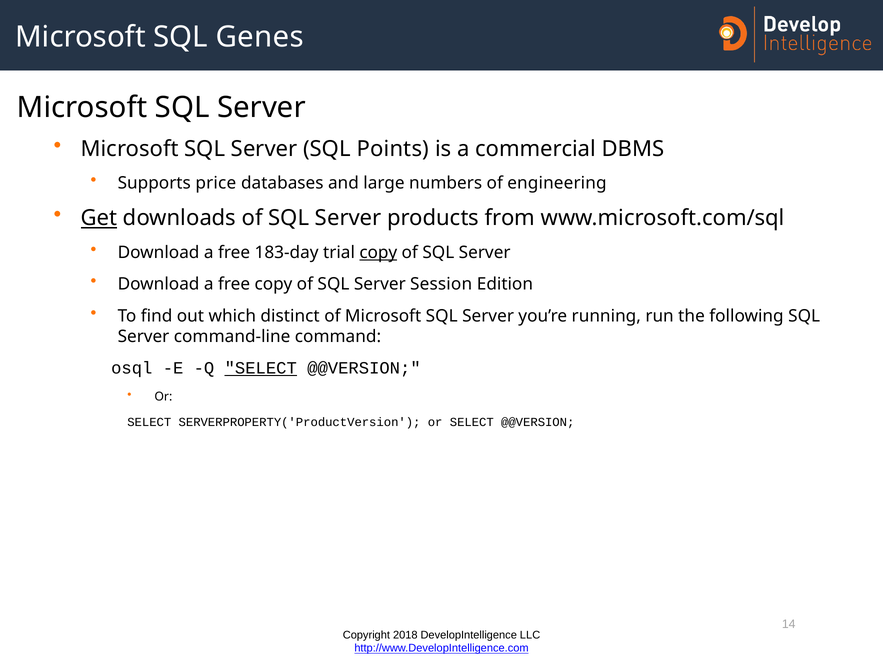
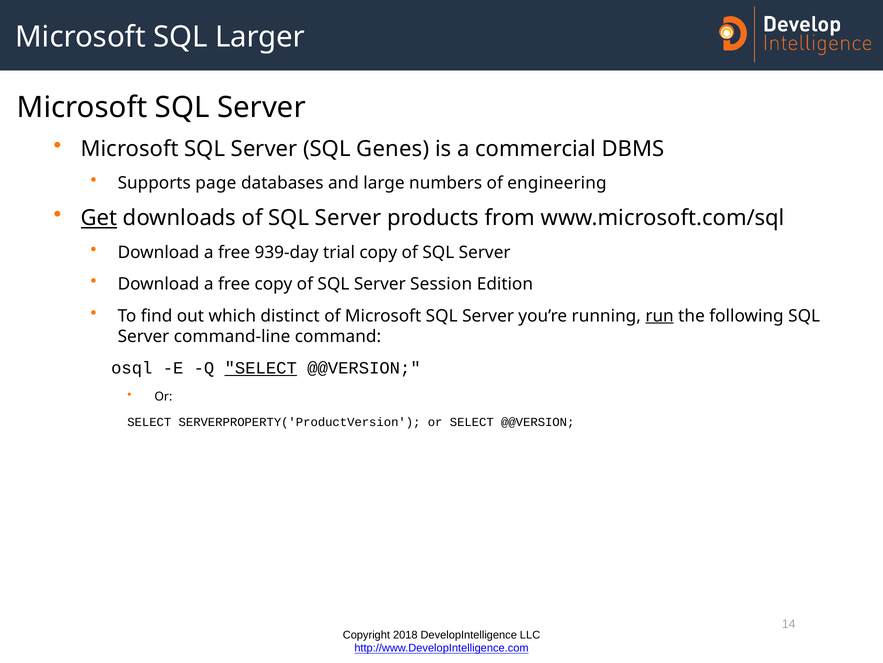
Genes: Genes -> Larger (260, 37)
Points: Points -> Genes (393, 149)
price: price -> page (216, 183)
183-day: 183-day -> 939-day (287, 252)
copy underline: present -> none (378, 252)
run underline: none -> present (660, 315)
